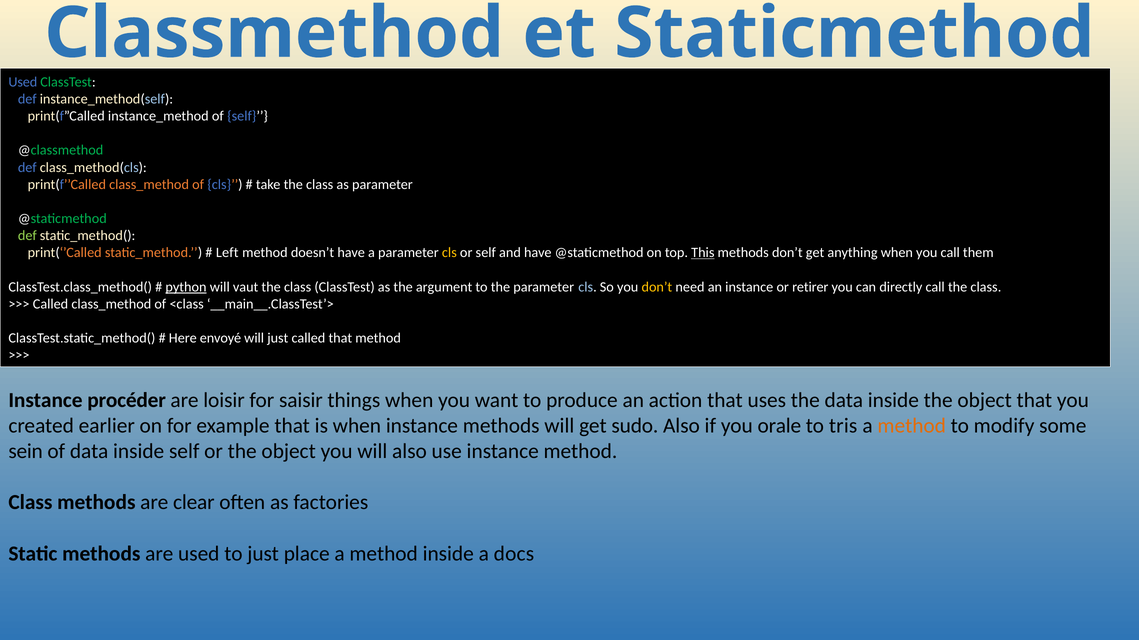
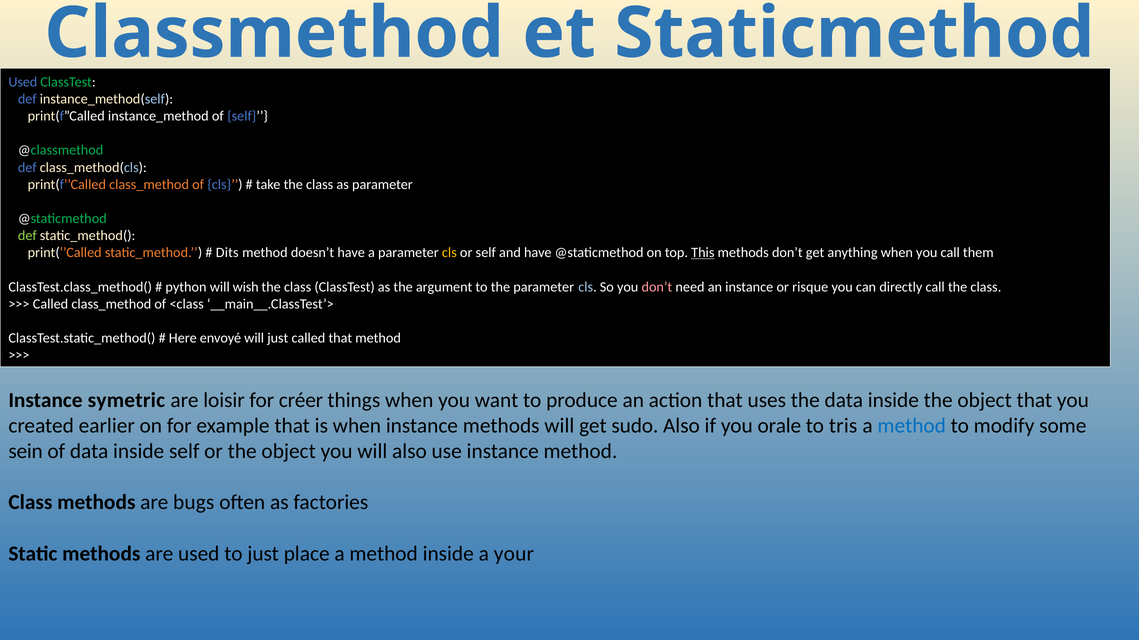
Left: Left -> Dits (227, 253)
python underline: present -> none (186, 287)
vaut: vaut -> wish (246, 287)
don’t colour: yellow -> pink (657, 287)
retirer: retirer -> risque (810, 287)
procéder: procéder -> symetric (126, 400)
saisir: saisir -> créer (301, 400)
method colour: orange -> blue (912, 426)
clear: clear -> bugs (194, 503)
docs: docs -> your (514, 554)
